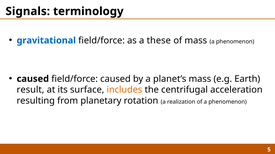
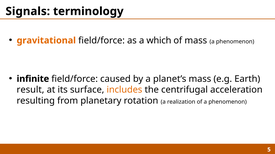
gravitational colour: blue -> orange (46, 41)
these: these -> which (159, 41)
caused: caused -> infinite (33, 79)
